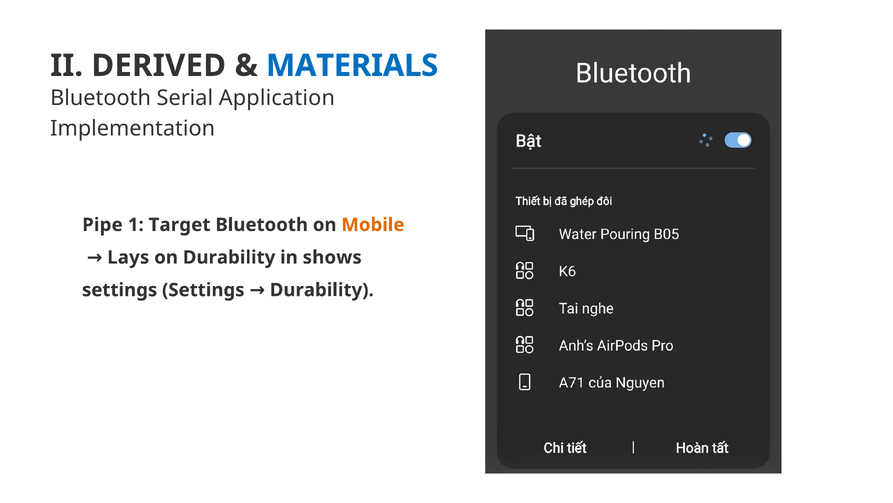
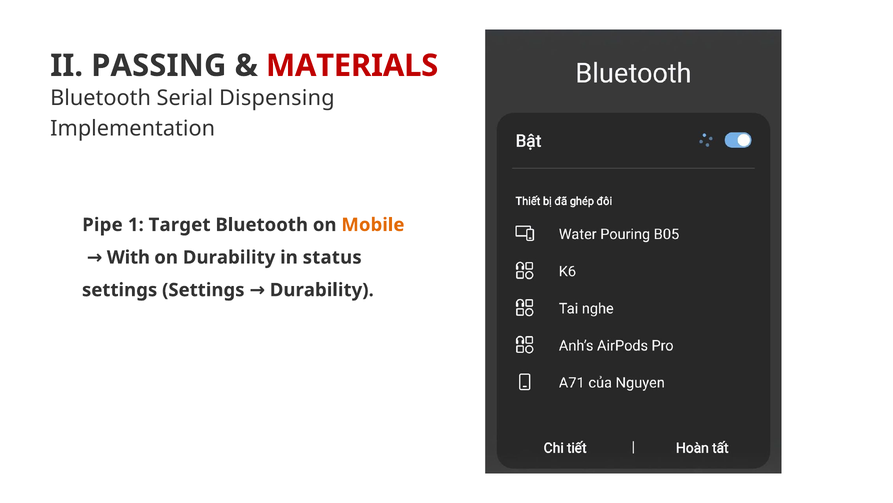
DERIVED: DERIVED -> PASSING (159, 66)
MATERIALS colour: blue -> red (352, 66)
Application: Application -> Dispensing (277, 98)
Lays: Lays -> With (128, 257)
shows: shows -> status (332, 257)
